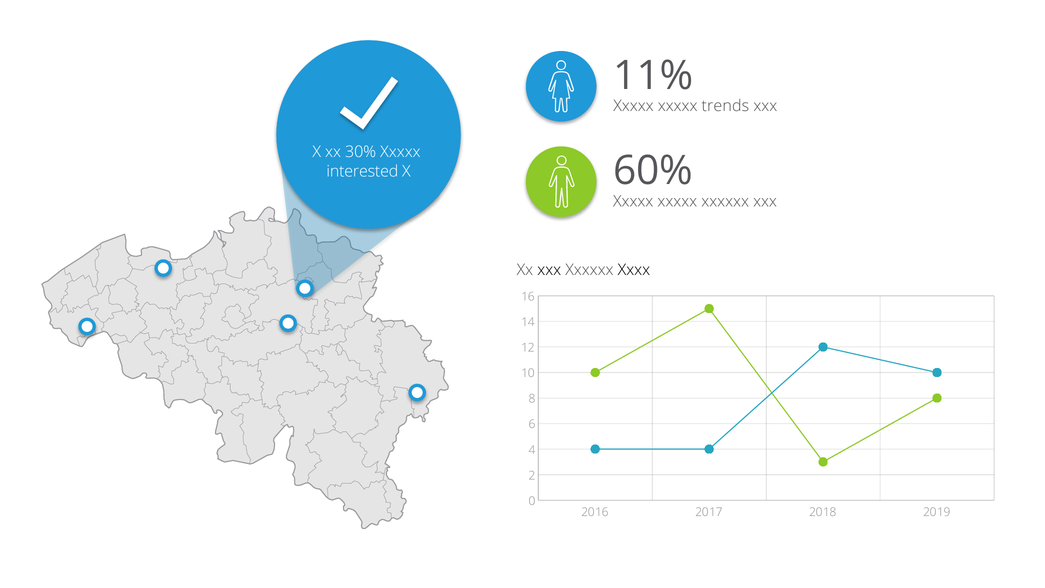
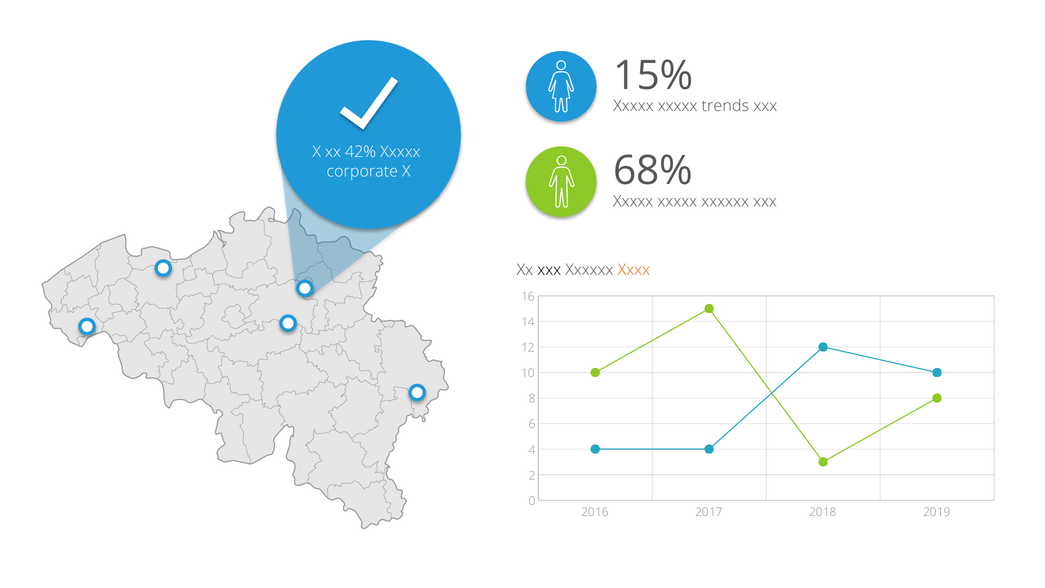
11%: 11% -> 15% (653, 76)
30%: 30% -> 42% (361, 152)
interested: interested -> corporate (362, 171)
60%: 60% -> 68% (653, 171)
Xxxx colour: black -> orange (634, 270)
